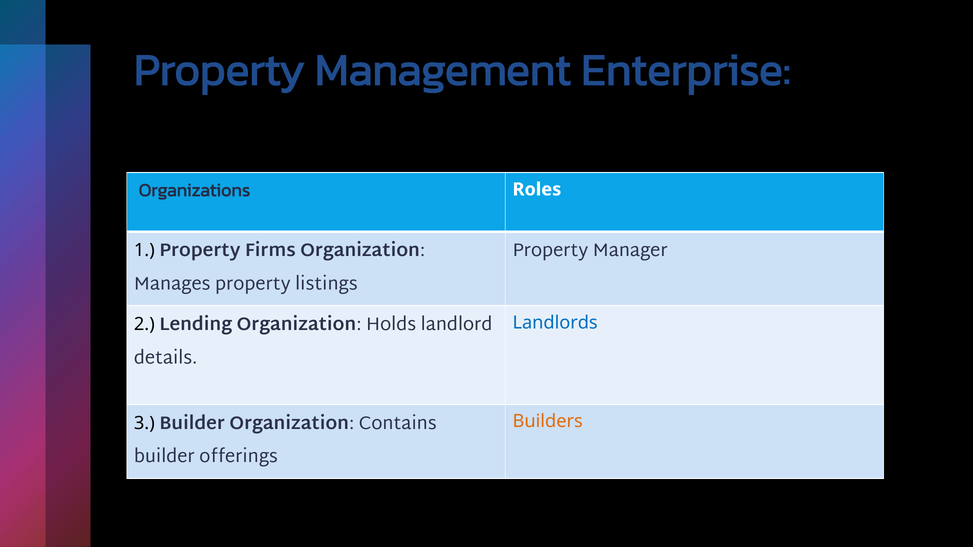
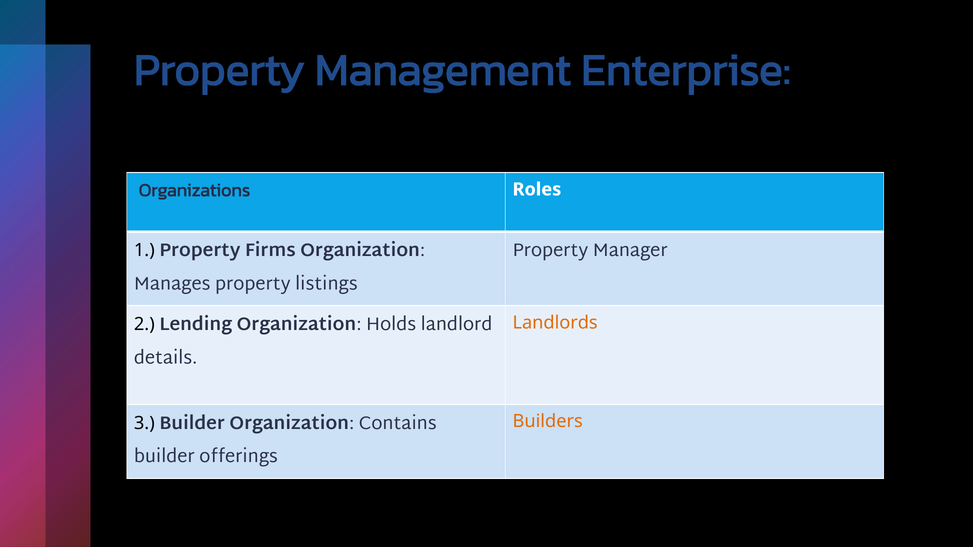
Landlords colour: blue -> orange (555, 323)
